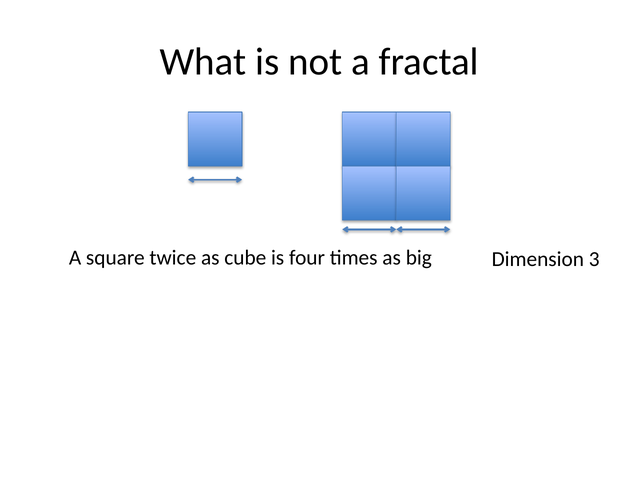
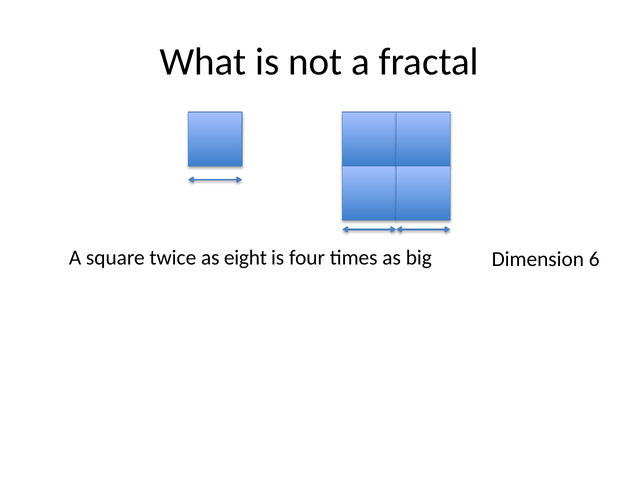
cube: cube -> eight (245, 257)
3: 3 -> 6 (594, 259)
